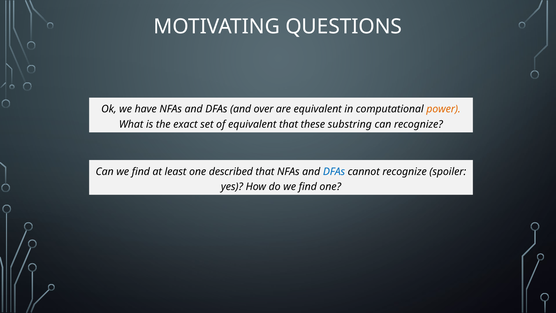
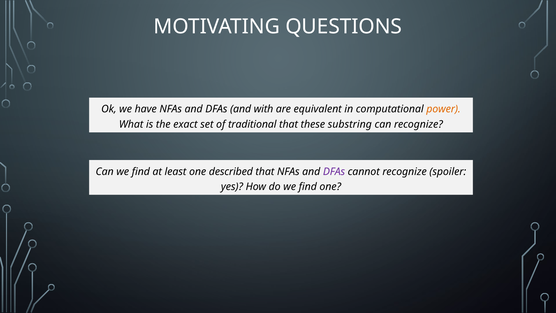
over: over -> with (264, 109)
of equivalent: equivalent -> traditional (252, 124)
DFAs colour: blue -> purple (334, 171)
